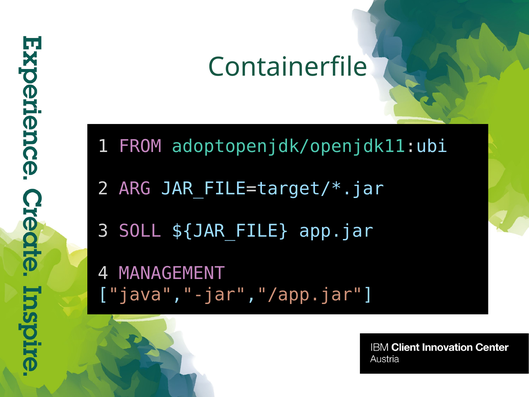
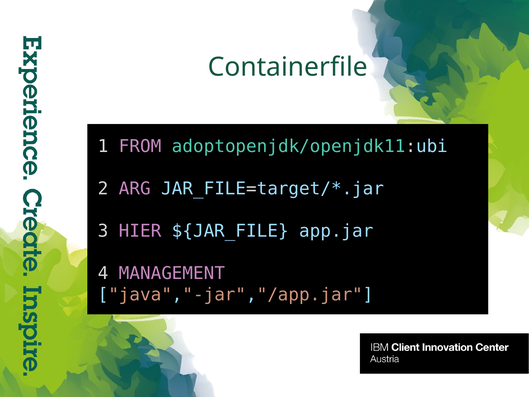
SOLL: SOLL -> HIER (140, 231)
